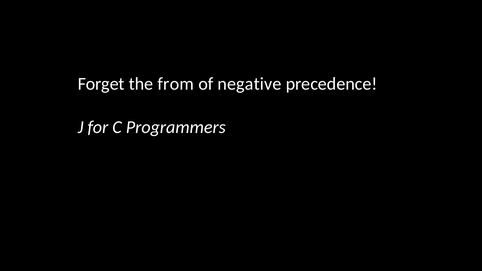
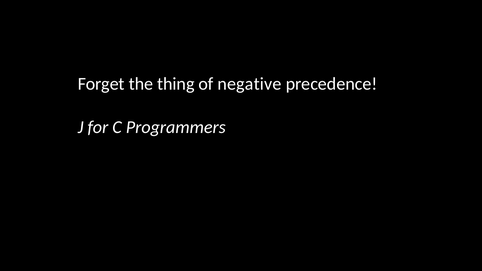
from: from -> thing (176, 84)
